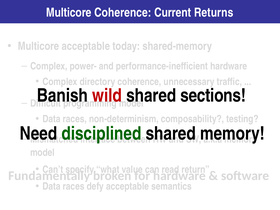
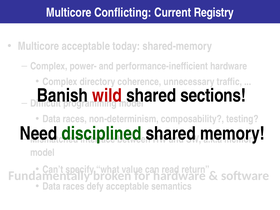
Multicore Coherence: Coherence -> Conflicting (123, 13)
Returns: Returns -> Registry (214, 13)
